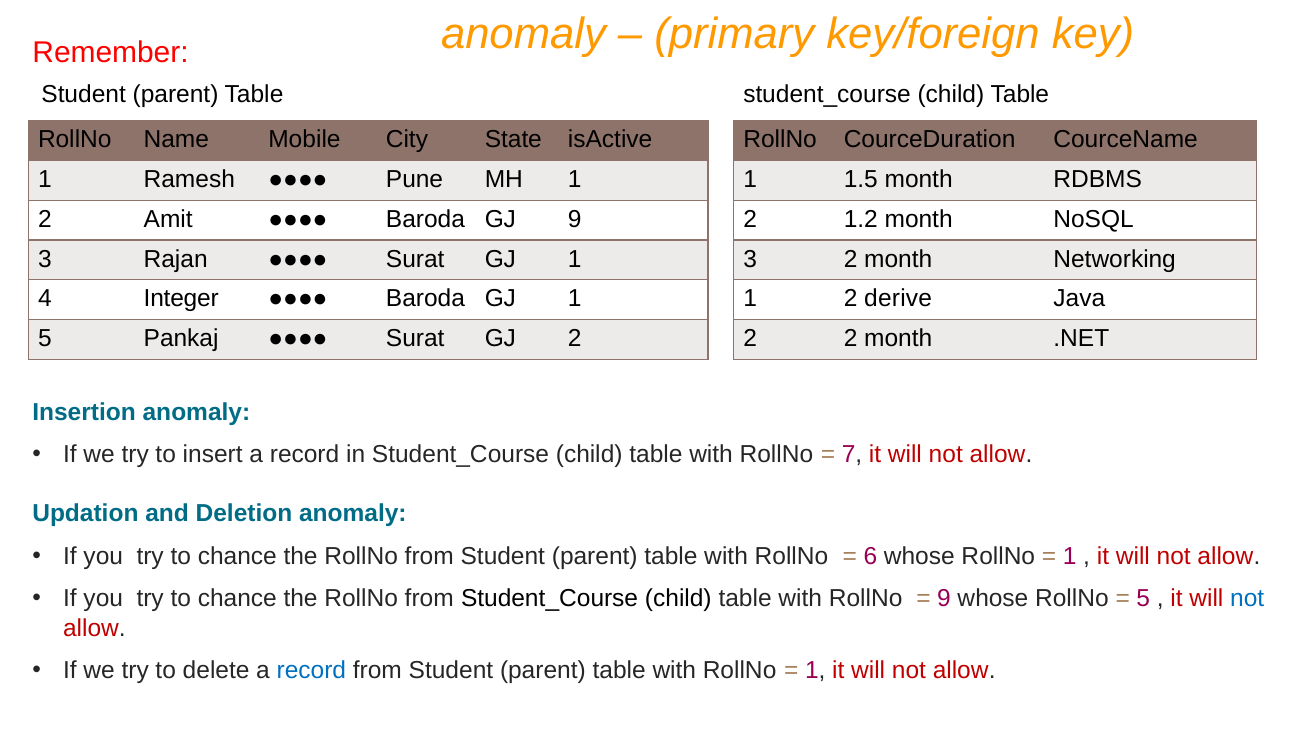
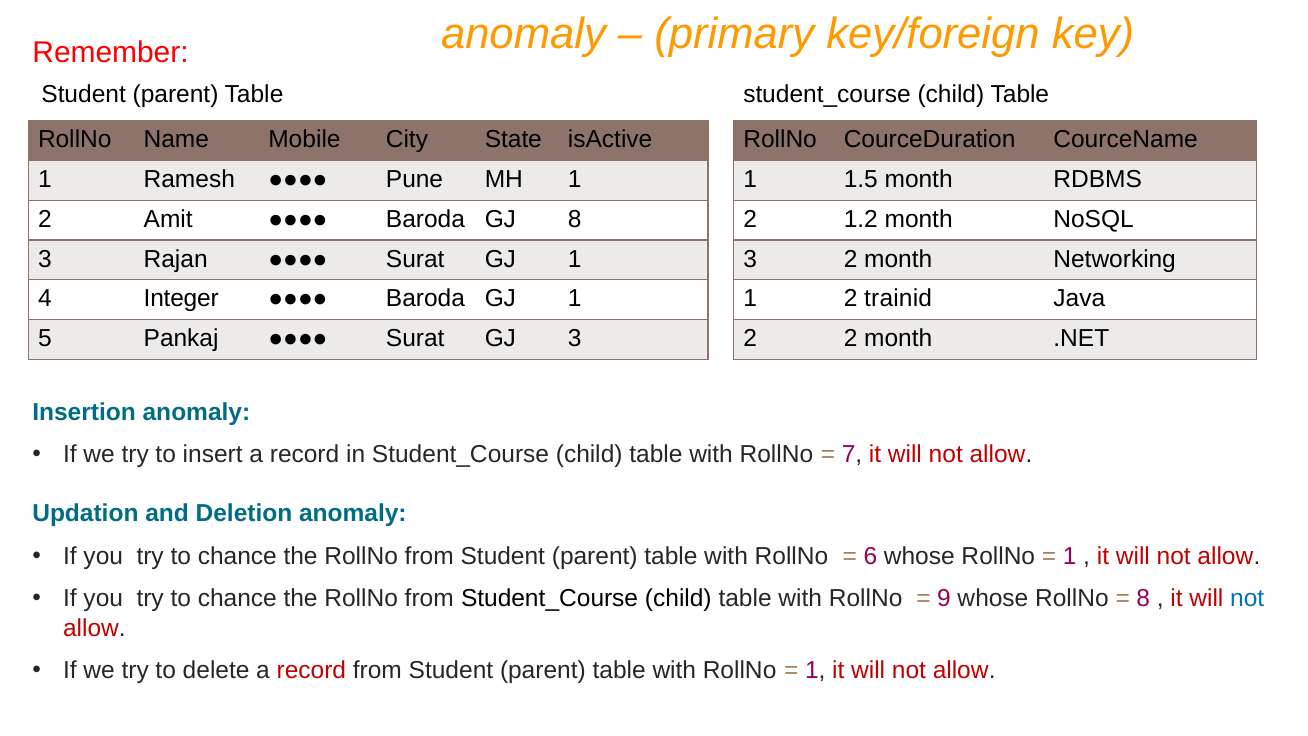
GJ 9: 9 -> 8 (575, 219)
derive: derive -> trainid (898, 299)
GJ 2: 2 -> 3 (575, 338)
5: 5 -> 8 (1143, 599)
record colour: blue -> red (311, 670)
